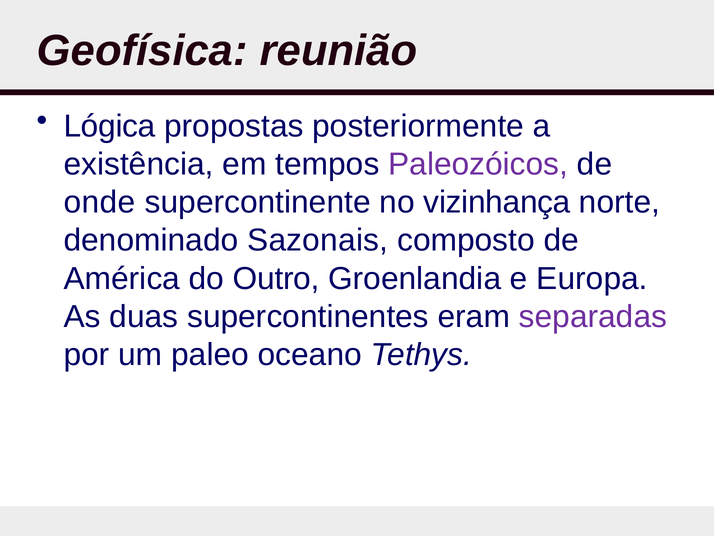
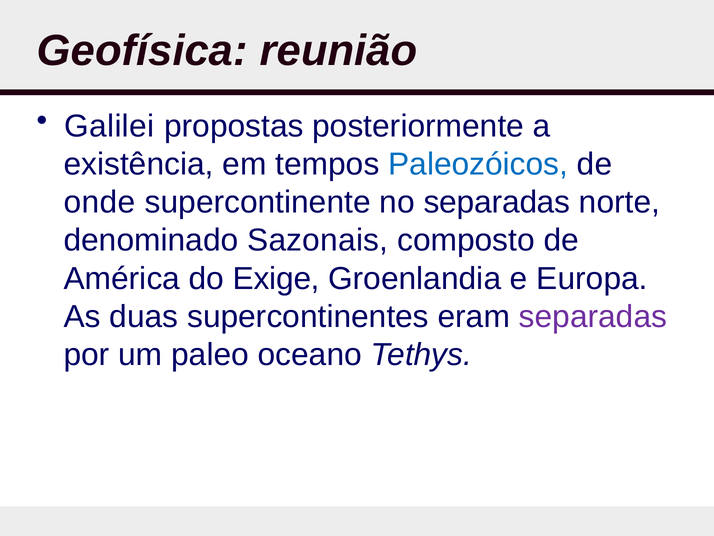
Lógica: Lógica -> Galilei (109, 126)
Paleozóicos colour: purple -> blue (478, 164)
no vizinhança: vizinhança -> separadas (497, 202)
Outro: Outro -> Exige (276, 278)
